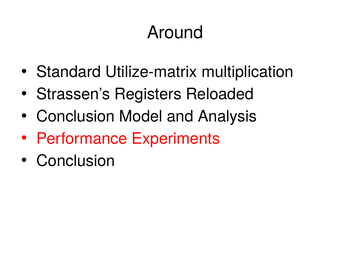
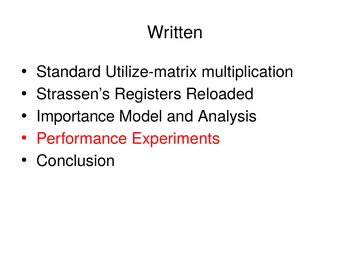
Around: Around -> Written (175, 33)
Conclusion: Conclusion -> Importance (76, 117)
